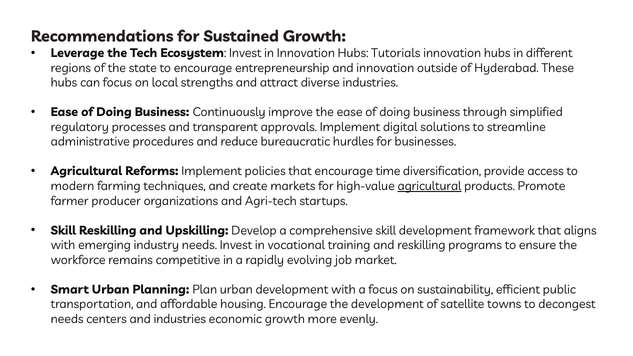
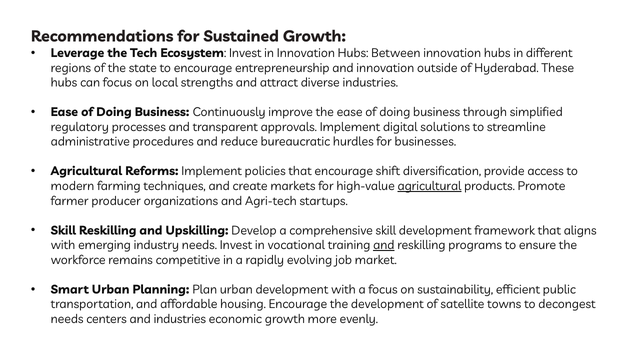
Tutorials: Tutorials -> Between (396, 53)
time: time -> shift (388, 171)
and underline: none -> present (384, 245)
